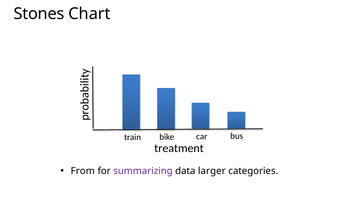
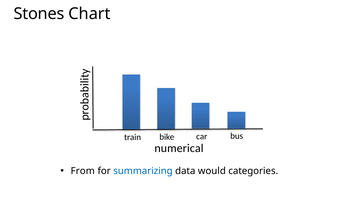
treatment: treatment -> numerical (179, 148)
summarizing colour: purple -> blue (143, 171)
larger: larger -> would (212, 171)
